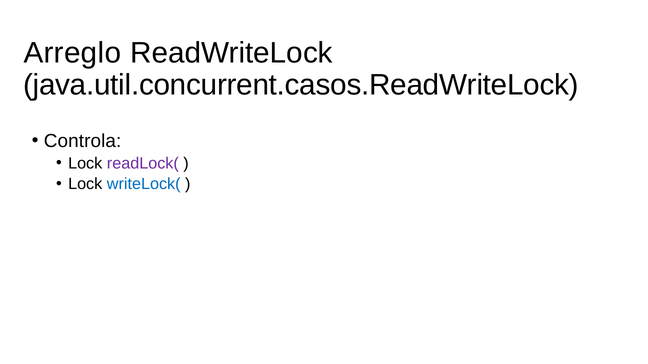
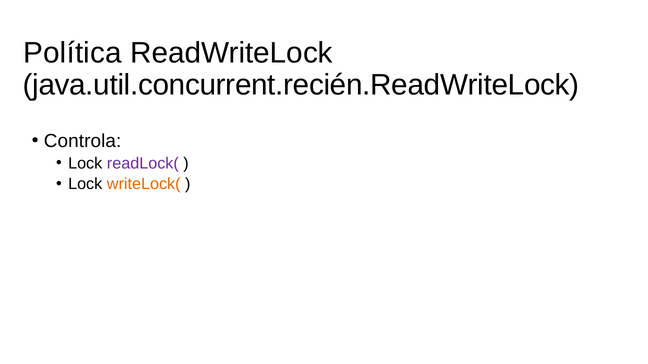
Arreglo: Arreglo -> Política (72, 53)
java.util.concurrent.casos.ReadWriteLock: java.util.concurrent.casos.ReadWriteLock -> java.util.concurrent.recién.ReadWriteLock (301, 85)
writeLock( colour: blue -> orange (144, 184)
